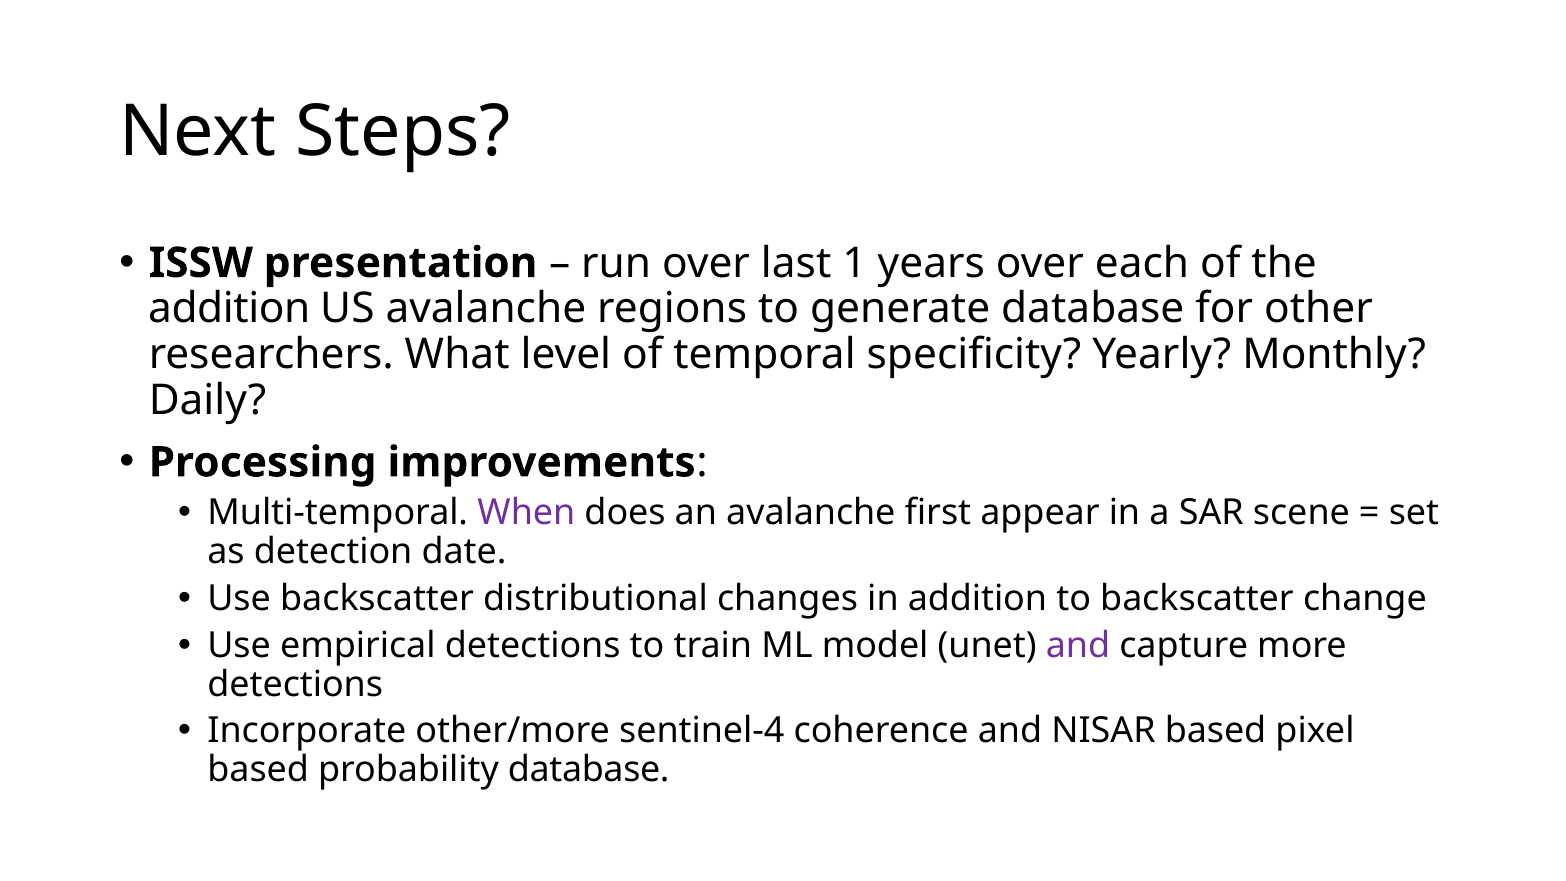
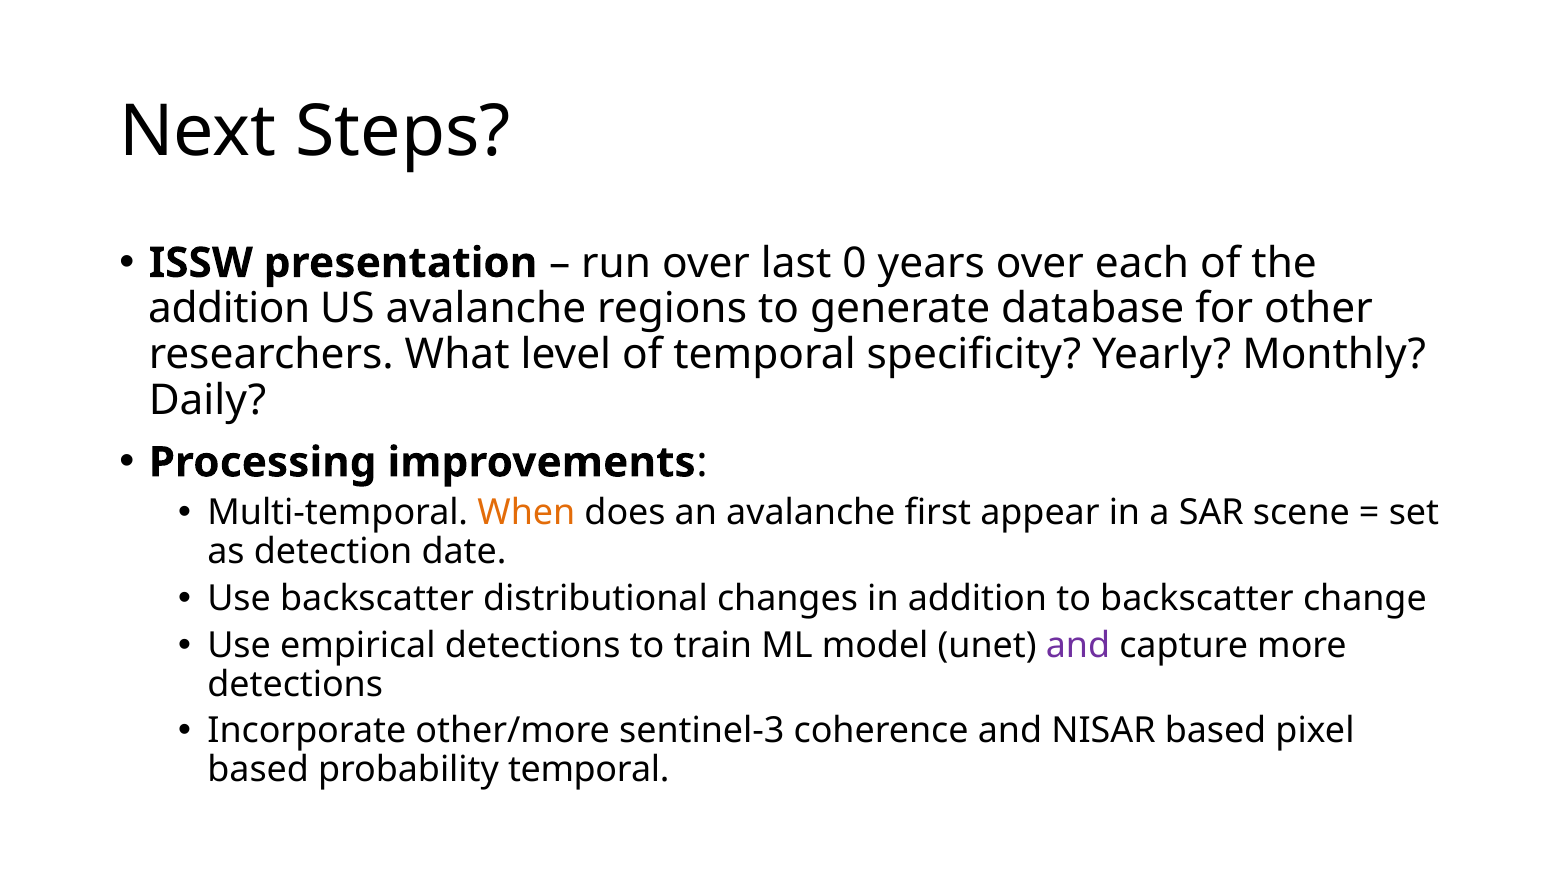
1: 1 -> 0 (855, 263)
When colour: purple -> orange (526, 513)
sentinel-4: sentinel-4 -> sentinel-3 (702, 731)
probability database: database -> temporal (589, 770)
